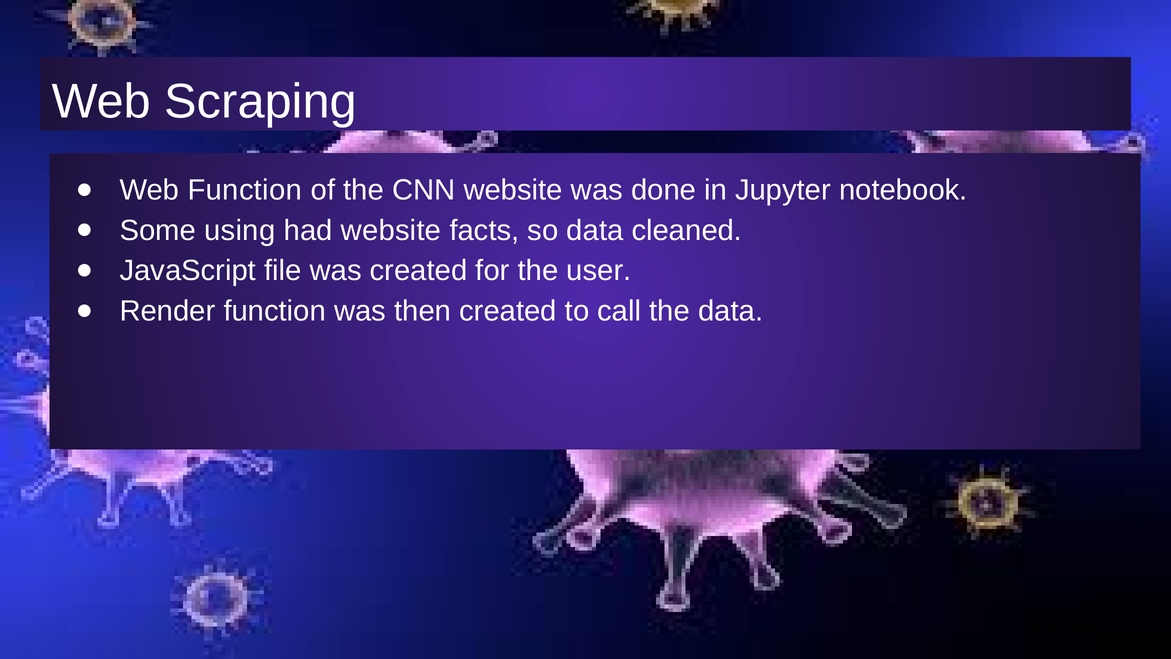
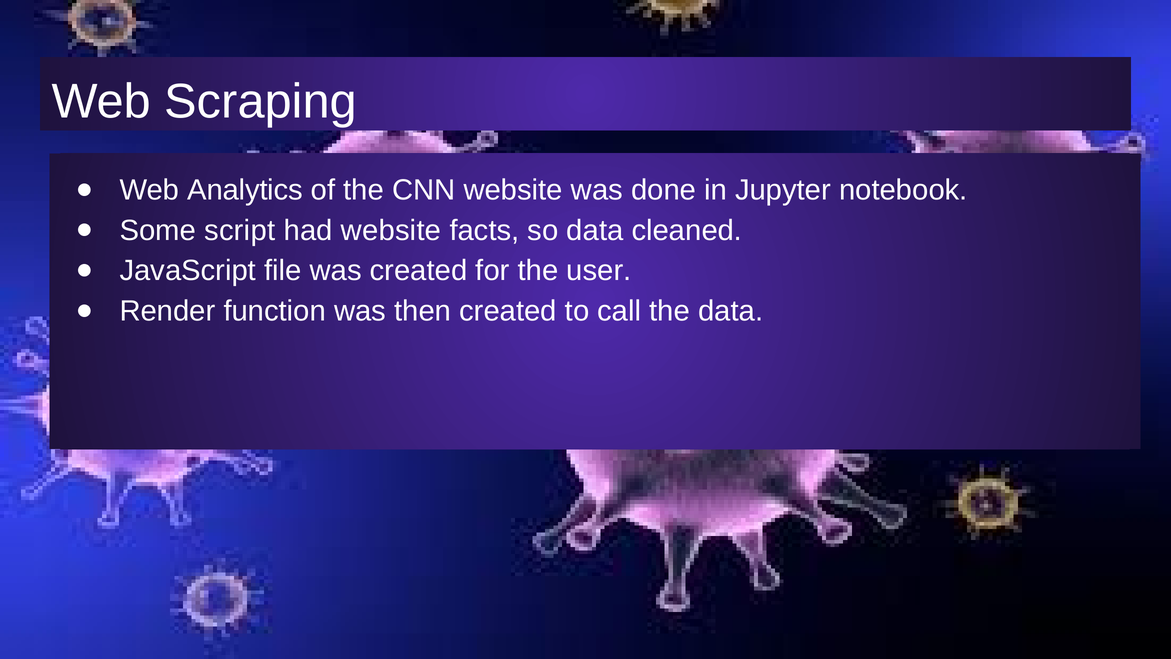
Web Function: Function -> Analytics (245, 190)
using: using -> script (240, 230)
